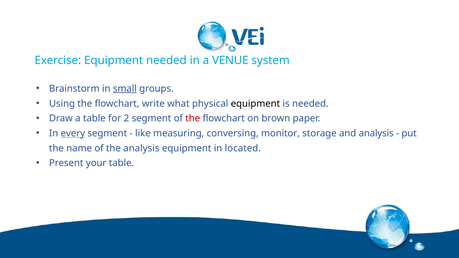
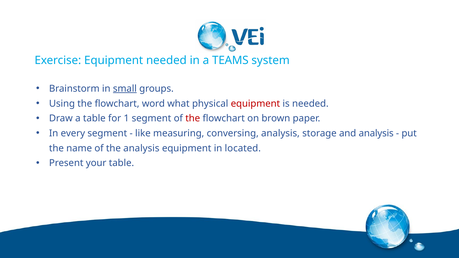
VENUE: VENUE -> TEAMS (230, 60)
write: write -> word (153, 104)
equipment colour: black -> red (255, 104)
2: 2 -> 1 (126, 119)
every underline: present -> none (73, 133)
conversing monitor: monitor -> analysis (280, 133)
